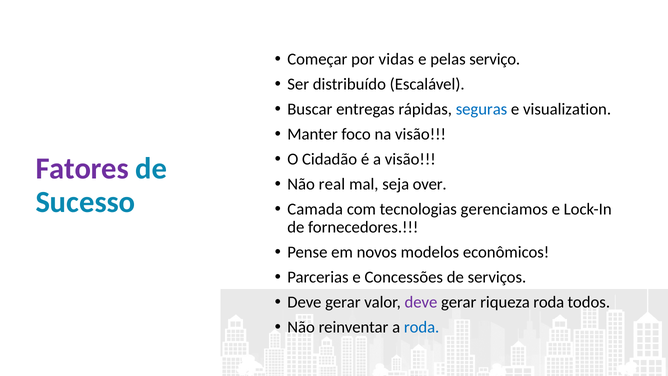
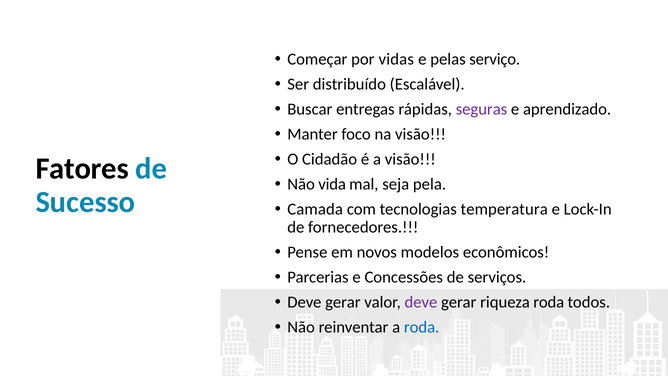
seguras colour: blue -> purple (481, 109)
visualization: visualization -> aprendizado (567, 109)
Fatores colour: purple -> black (82, 169)
real: real -> vida (332, 184)
over: over -> pela (430, 184)
gerenciamos: gerenciamos -> temperatura (504, 209)
